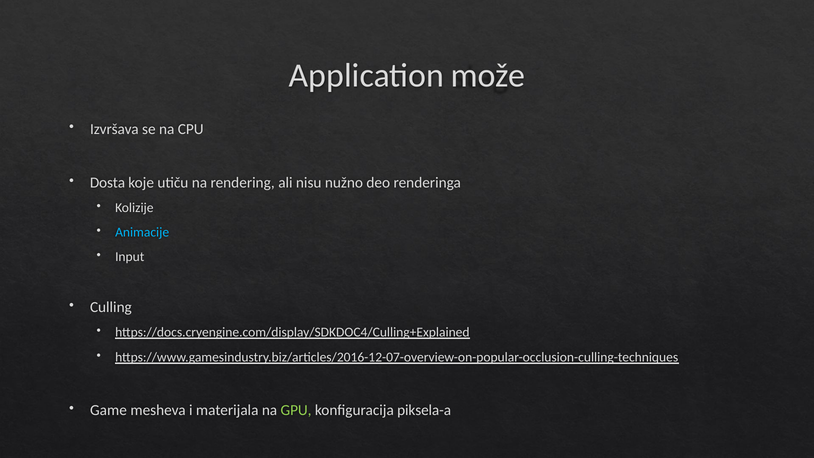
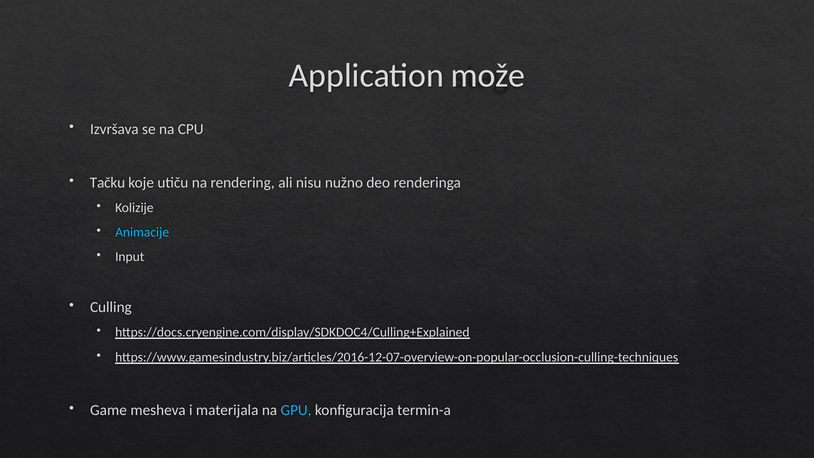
Dosta: Dosta -> Tačku (107, 183)
GPU colour: light green -> light blue (296, 410)
piksela-a: piksela-a -> termin-a (424, 410)
